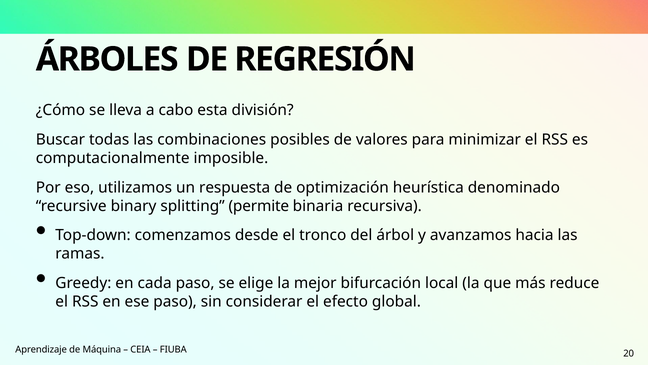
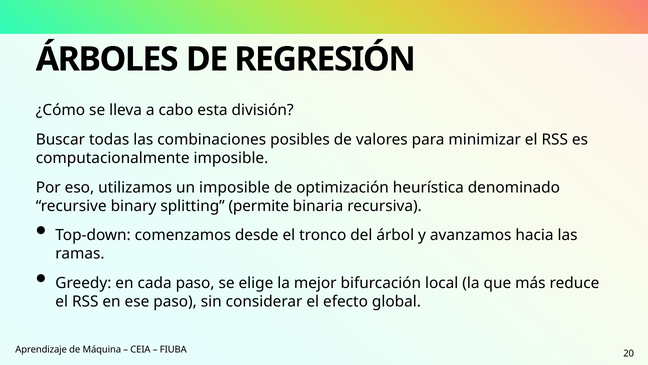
un respuesta: respuesta -> imposible (235, 187)
